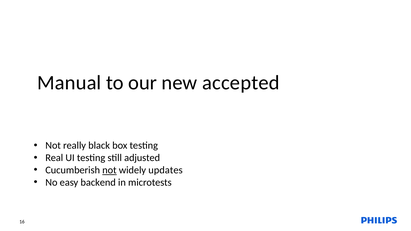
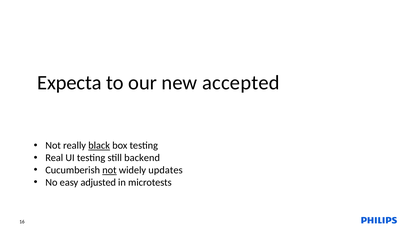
Manual: Manual -> Expecta (69, 83)
black underline: none -> present (99, 146)
adjusted: adjusted -> backend (142, 158)
backend: backend -> adjusted (98, 183)
